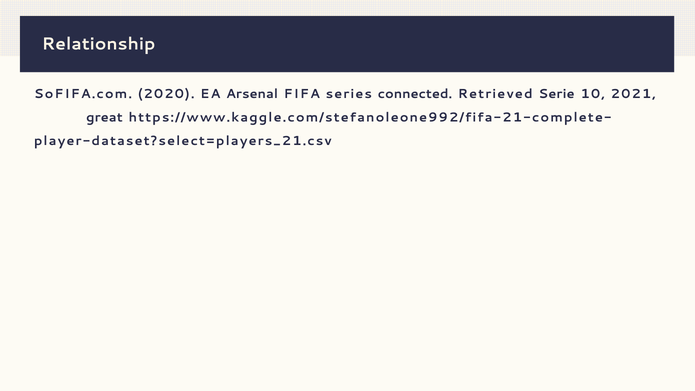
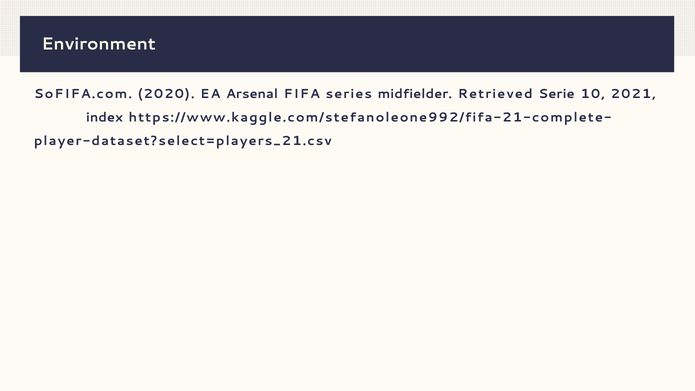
Relationship: Relationship -> Environment (99, 44)
connected: connected -> midfielder (415, 94)
great: great -> index (104, 117)
